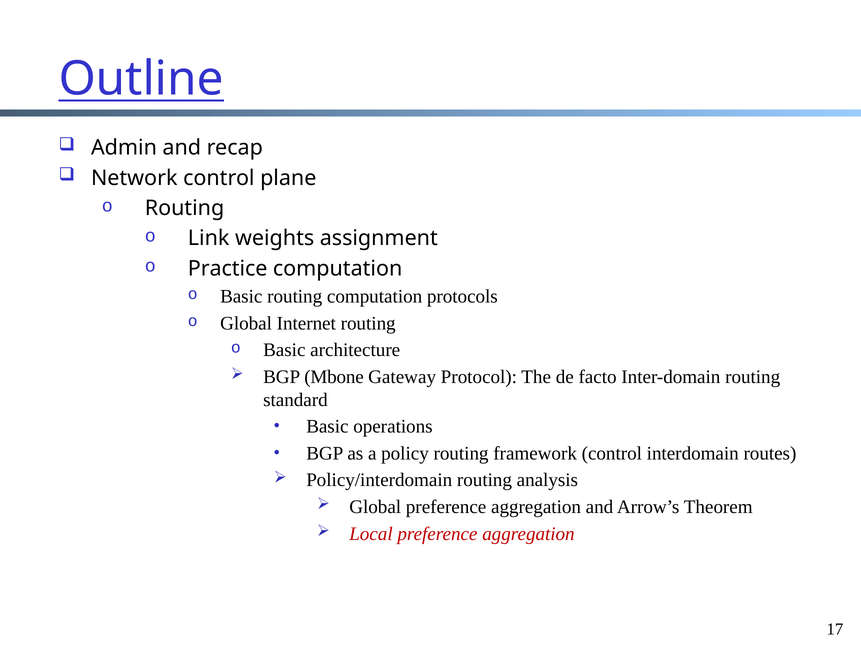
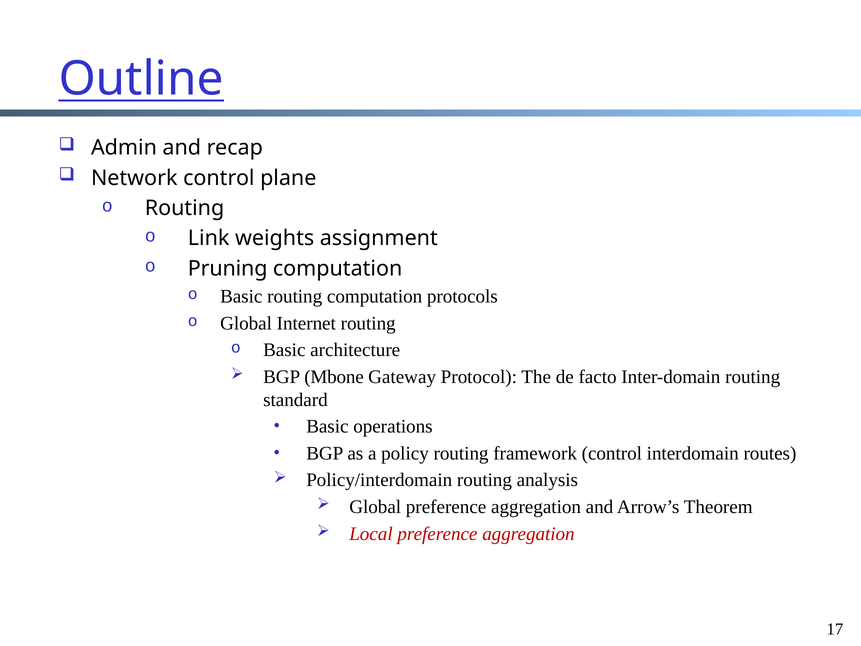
Practice: Practice -> Pruning (228, 268)
